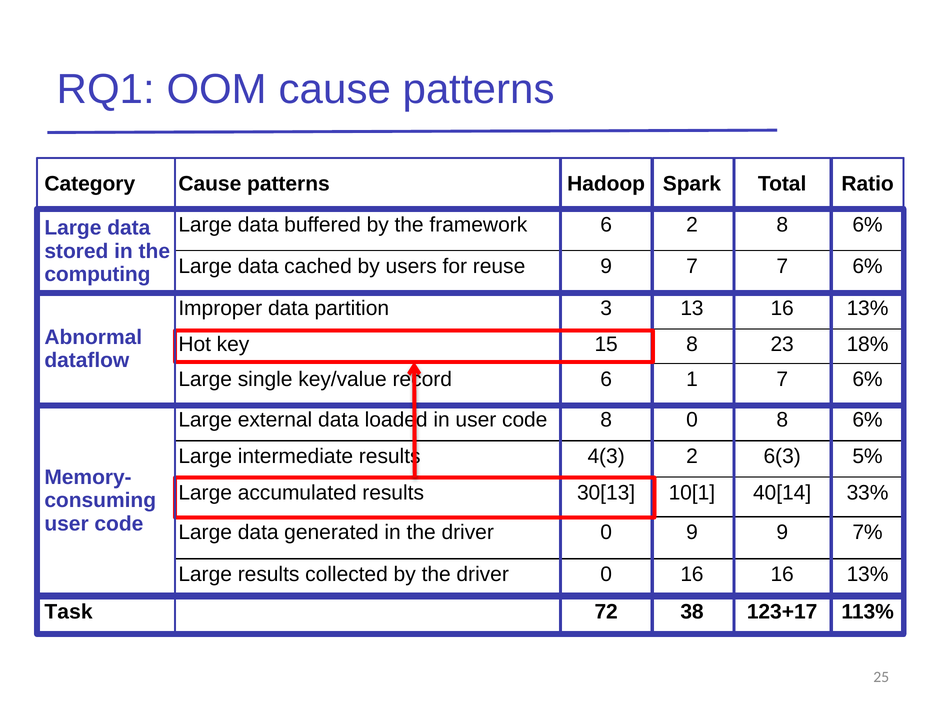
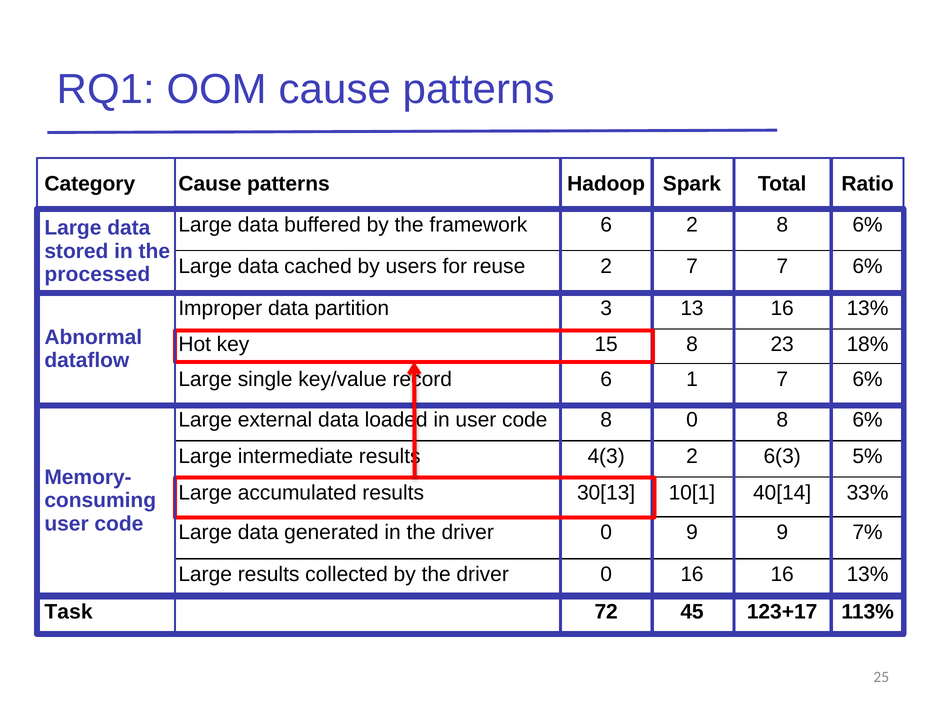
reuse 9: 9 -> 2 (606, 267)
computing: computing -> processed (97, 275)
38: 38 -> 45 (692, 612)
